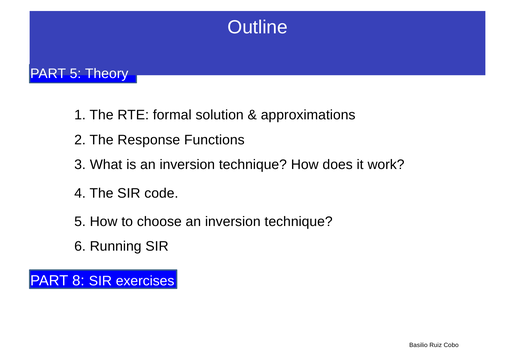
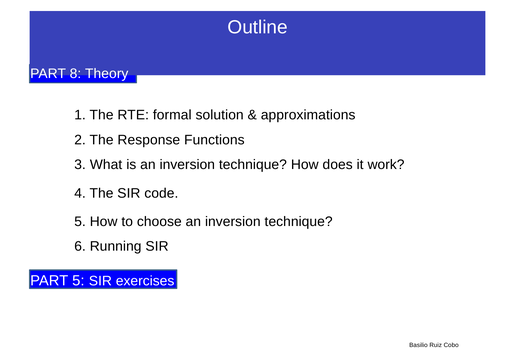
PART 5: 5 -> 8 (75, 74)
PART 8: 8 -> 5 (78, 281)
